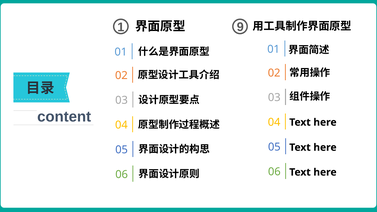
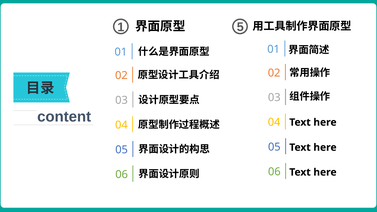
9: 9 -> 5 (240, 27)
